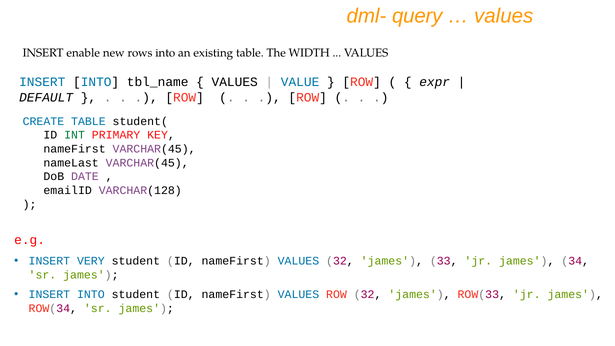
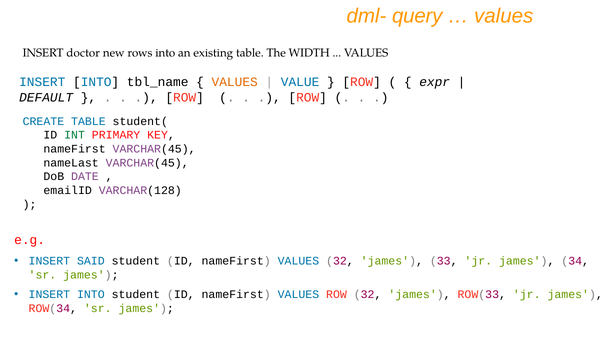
enable: enable -> doctor (83, 53)
VALUES colour: black -> orange (235, 82)
VERY: VERY -> SAID (91, 261)
